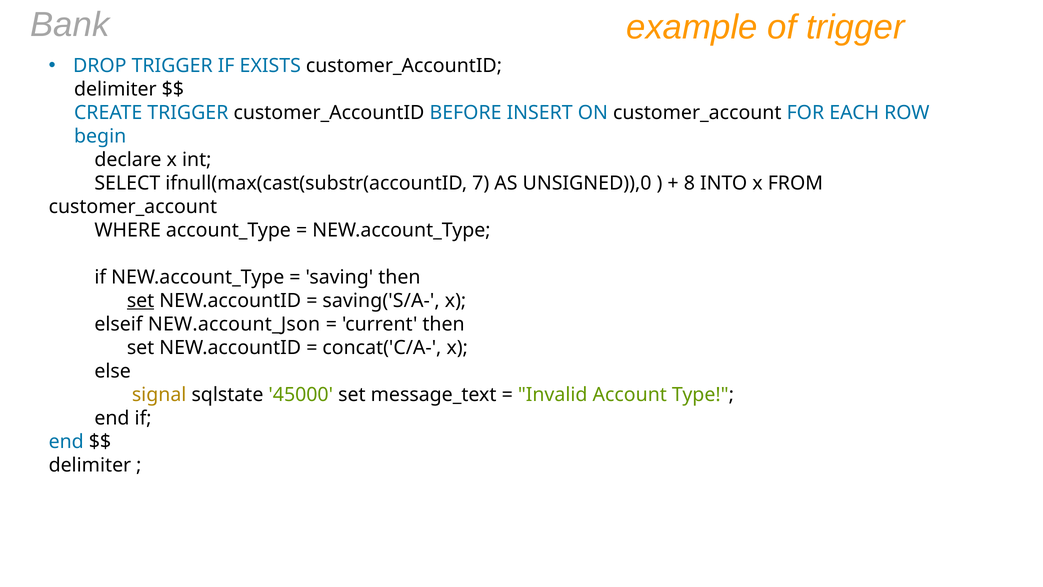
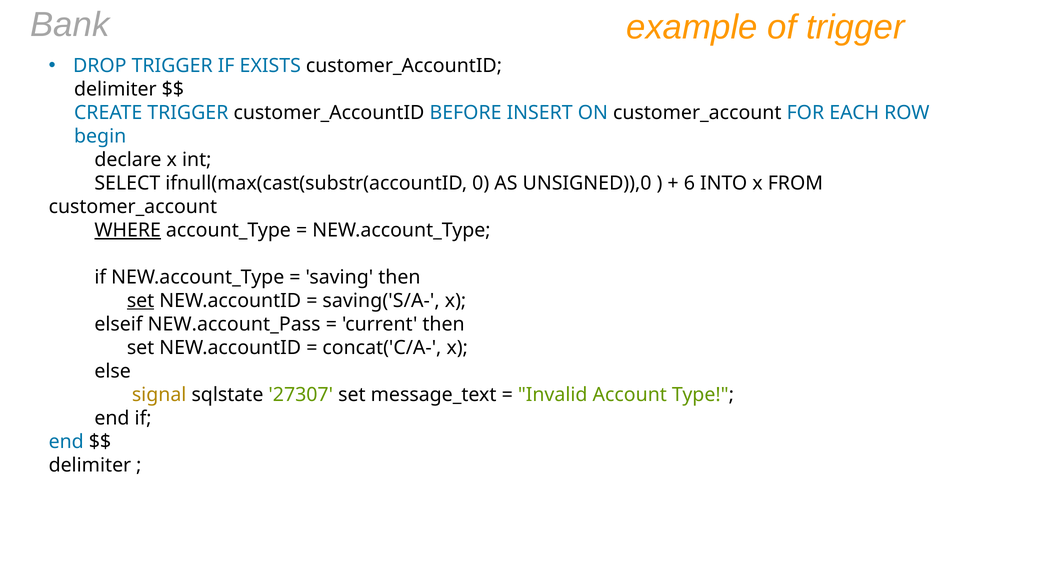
7: 7 -> 0 (481, 183)
8: 8 -> 6 (689, 183)
WHERE underline: none -> present (128, 230)
NEW.account_Json: NEW.account_Json -> NEW.account_Pass (234, 324)
45000: 45000 -> 27307 (301, 394)
